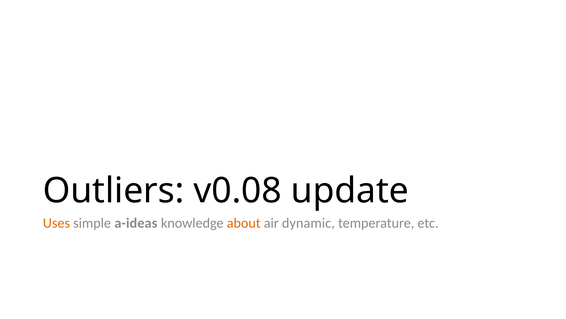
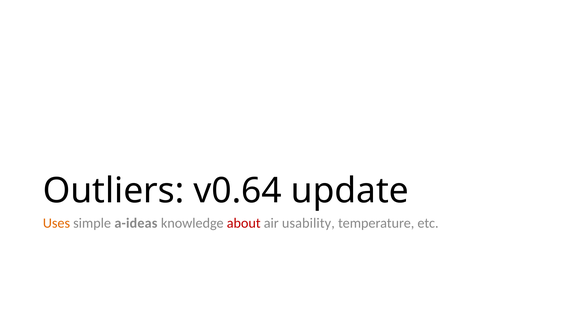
v0.08: v0.08 -> v0.64 (238, 190)
about colour: orange -> red (244, 223)
dynamic: dynamic -> usability (308, 223)
